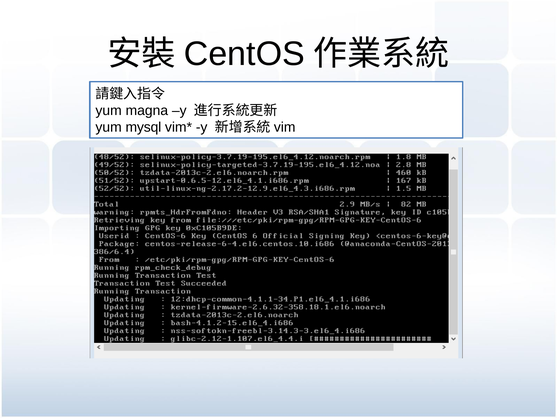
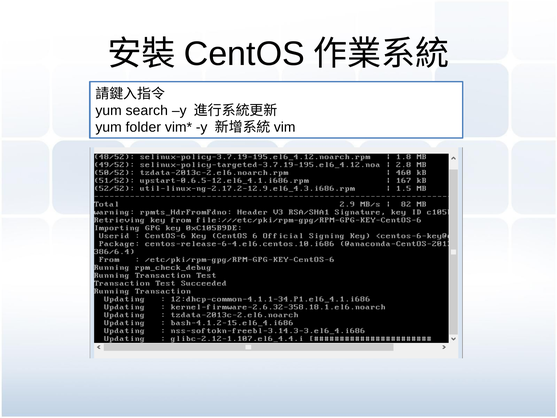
magna: magna -> search (147, 110)
mysql: mysql -> folder (143, 127)
